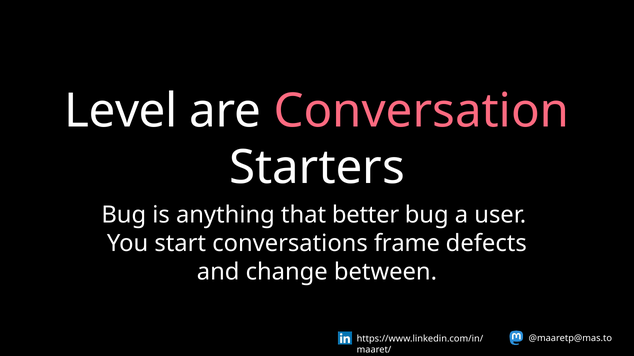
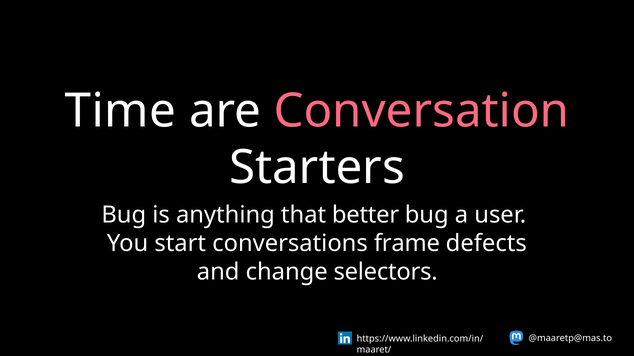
Level: Level -> Time (120, 111)
between: between -> selectors (386, 272)
